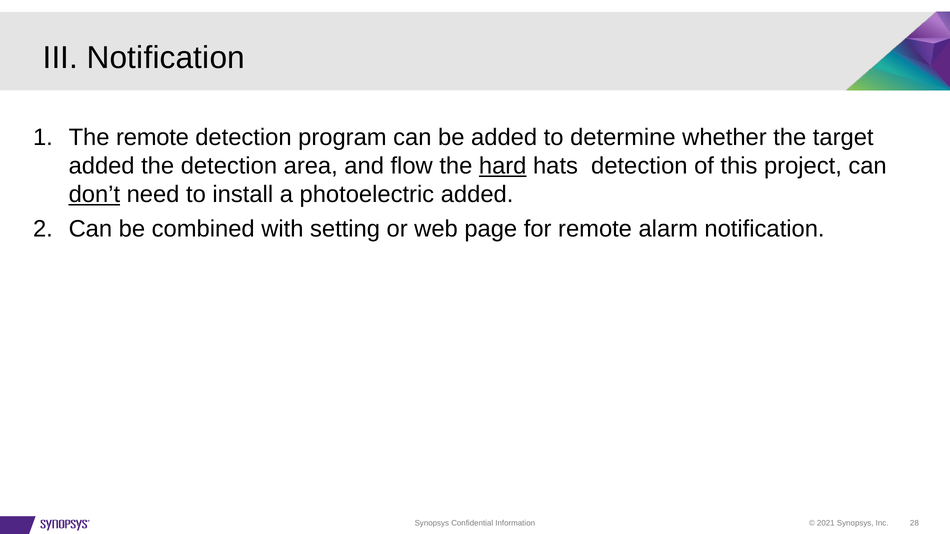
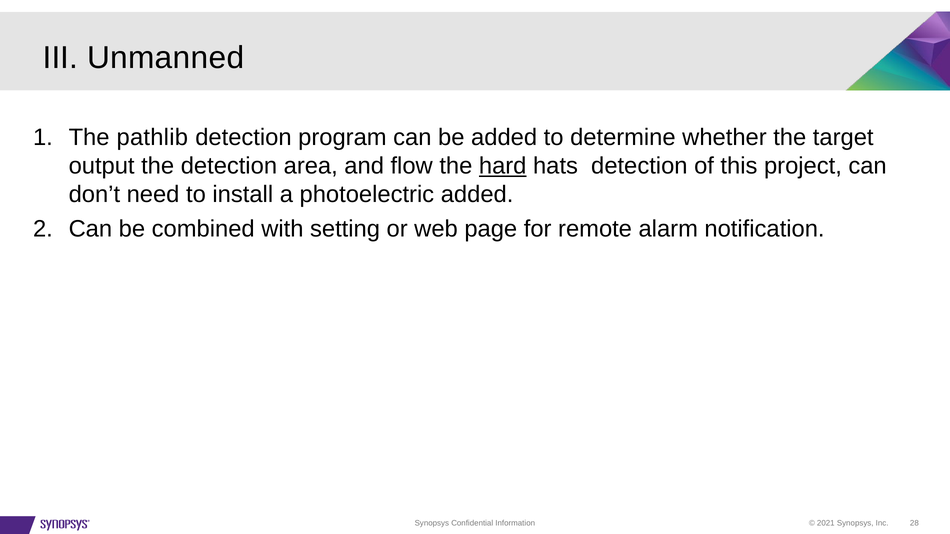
III Notification: Notification -> Unmanned (166, 58)
The remote: remote -> pathlib (152, 137)
added: added -> output (102, 166)
don’t underline: present -> none (94, 194)
